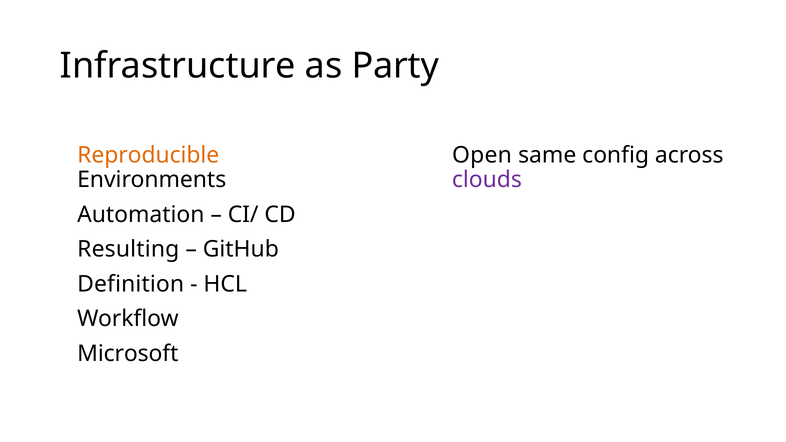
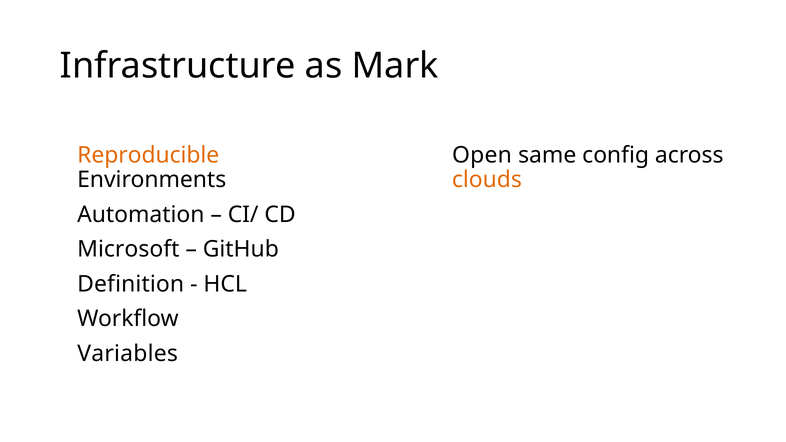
Party: Party -> Mark (395, 66)
clouds colour: purple -> orange (487, 180)
Resulting: Resulting -> Microsoft (128, 249)
Microsoft: Microsoft -> Variables (128, 354)
